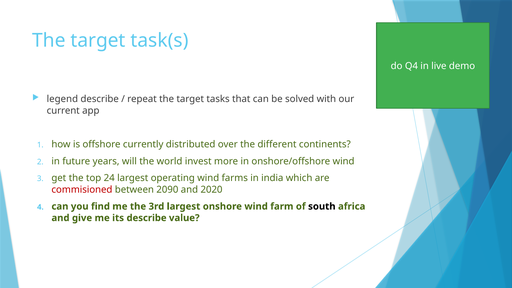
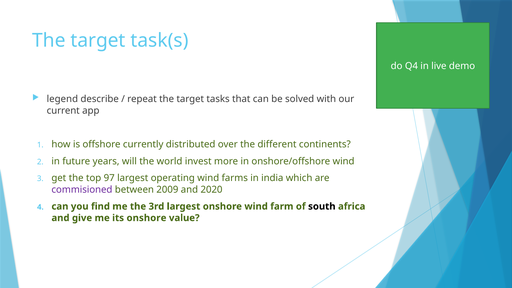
24: 24 -> 97 (109, 178)
commisioned colour: red -> purple (82, 190)
2090: 2090 -> 2009 (167, 190)
its describe: describe -> onshore (146, 218)
